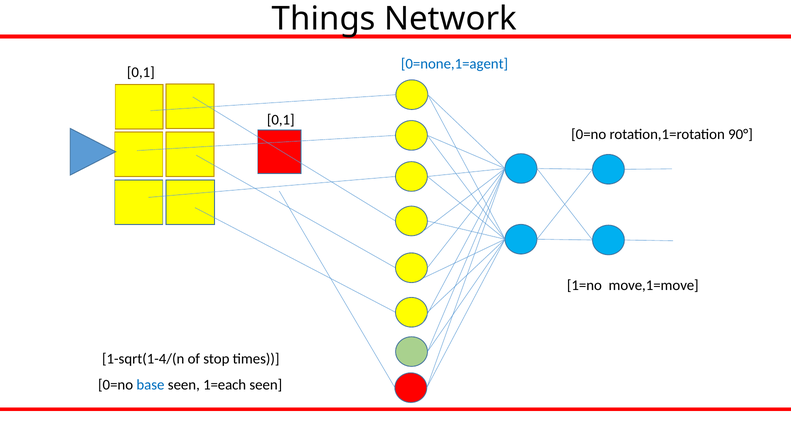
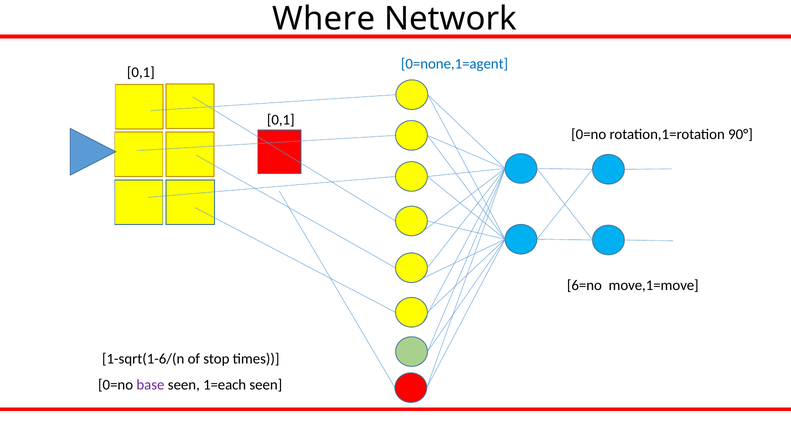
Things: Things -> Where (324, 19)
1=no: 1=no -> 6=no (584, 285)
1-sqrt(1-4/(n: 1-sqrt(1-4/(n -> 1-sqrt(1-6/(n (143, 359)
base colour: blue -> purple (150, 385)
